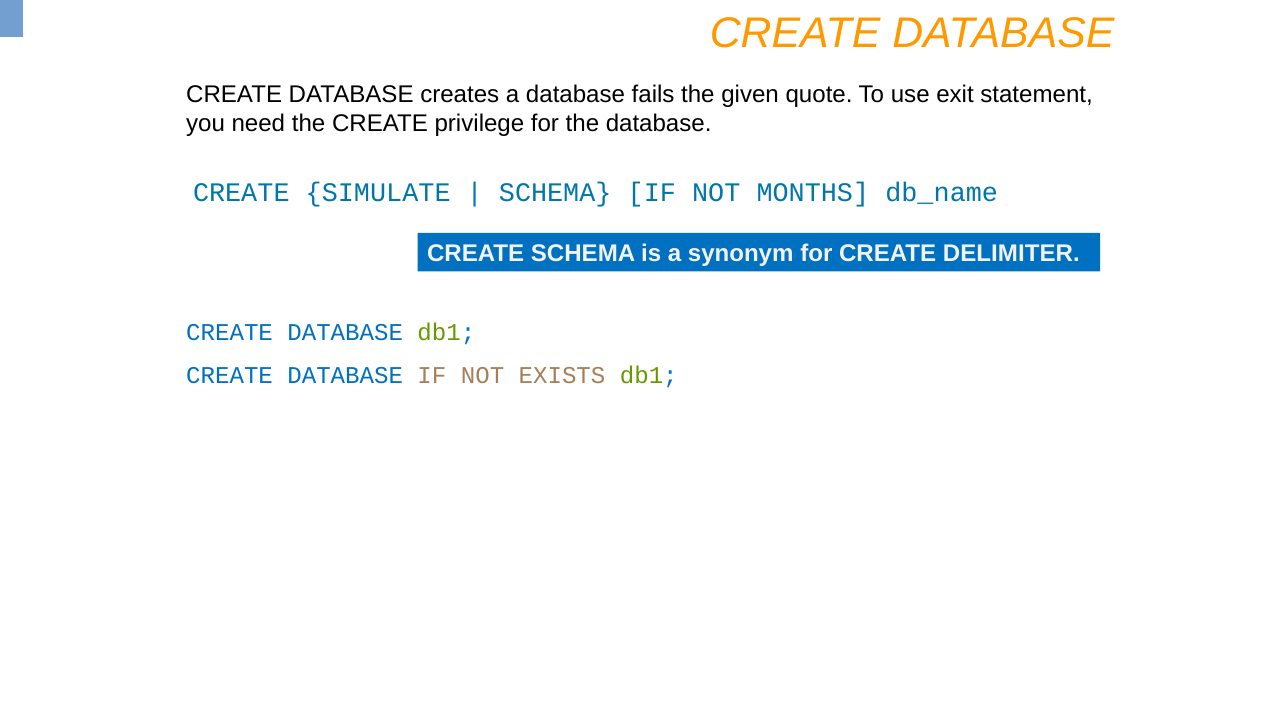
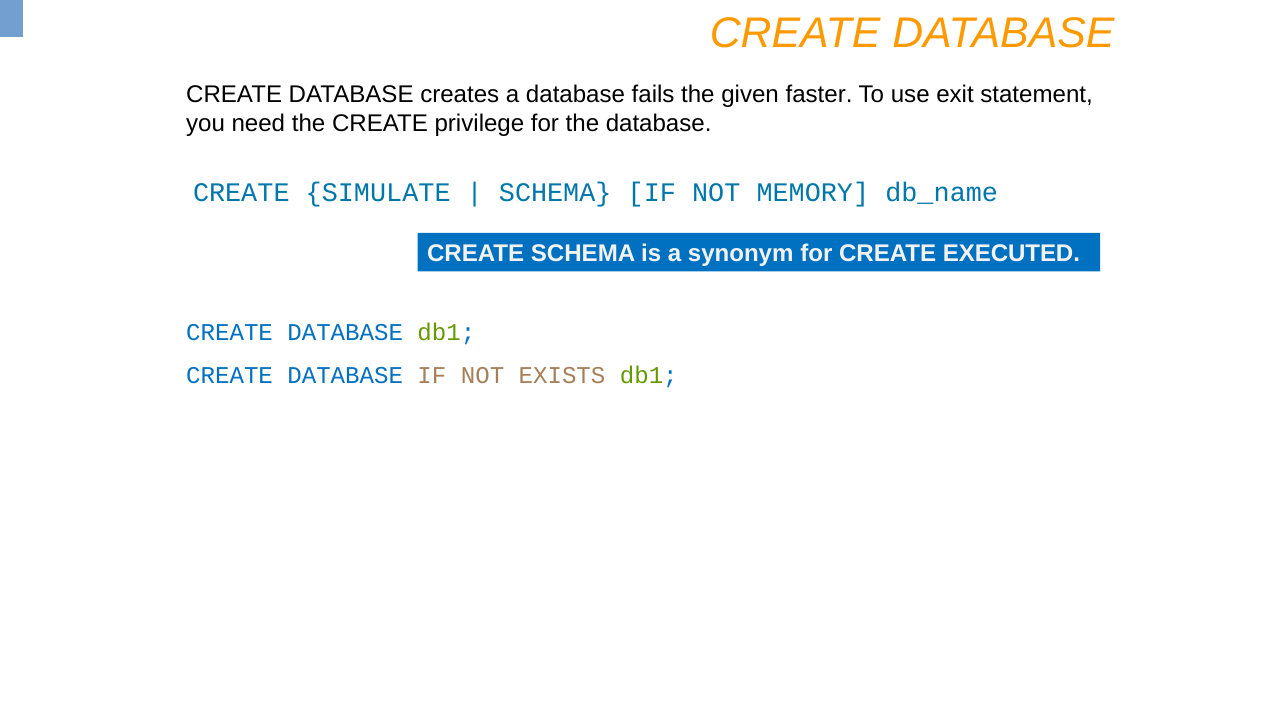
quote: quote -> faster (819, 95)
MONTHS: MONTHS -> MEMORY (813, 193)
DELIMITER: DELIMITER -> EXECUTED (1011, 254)
